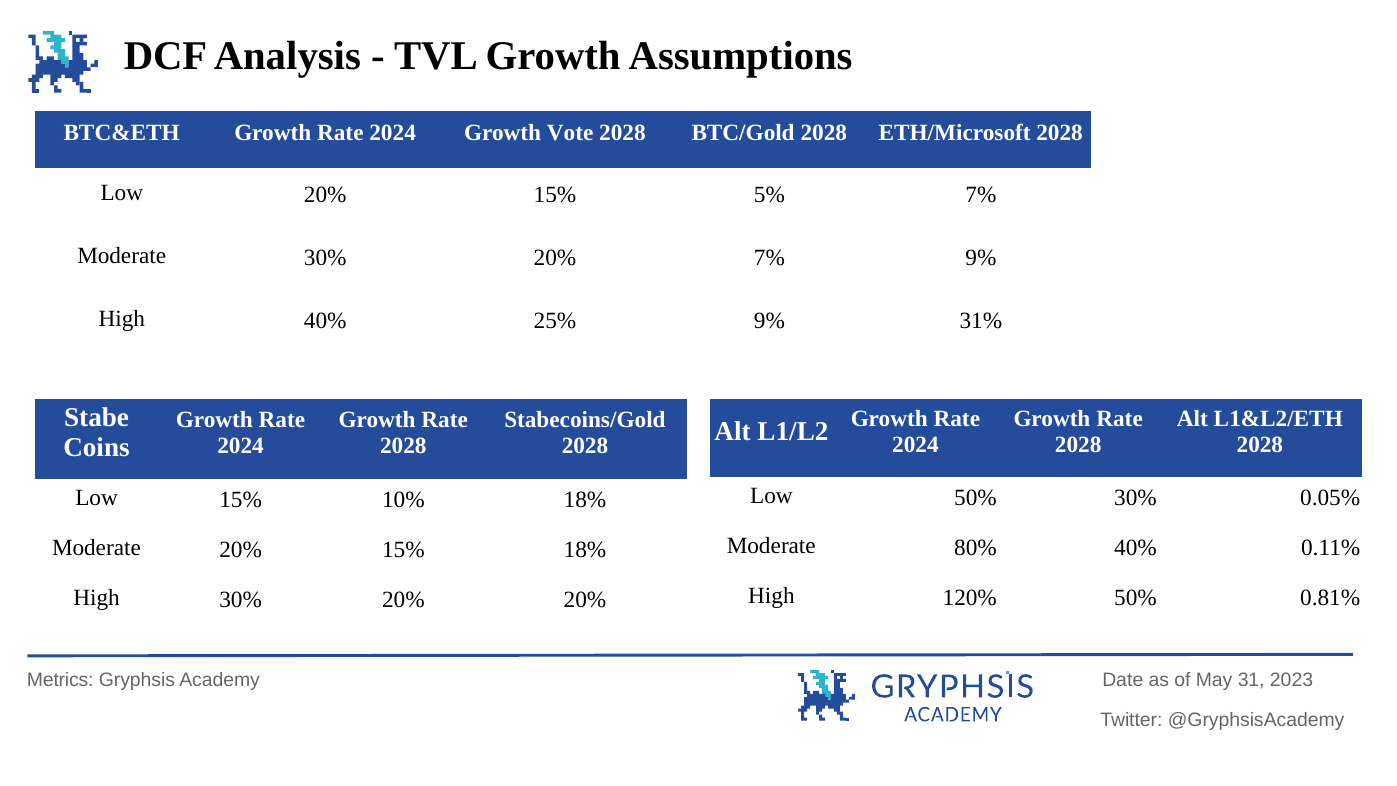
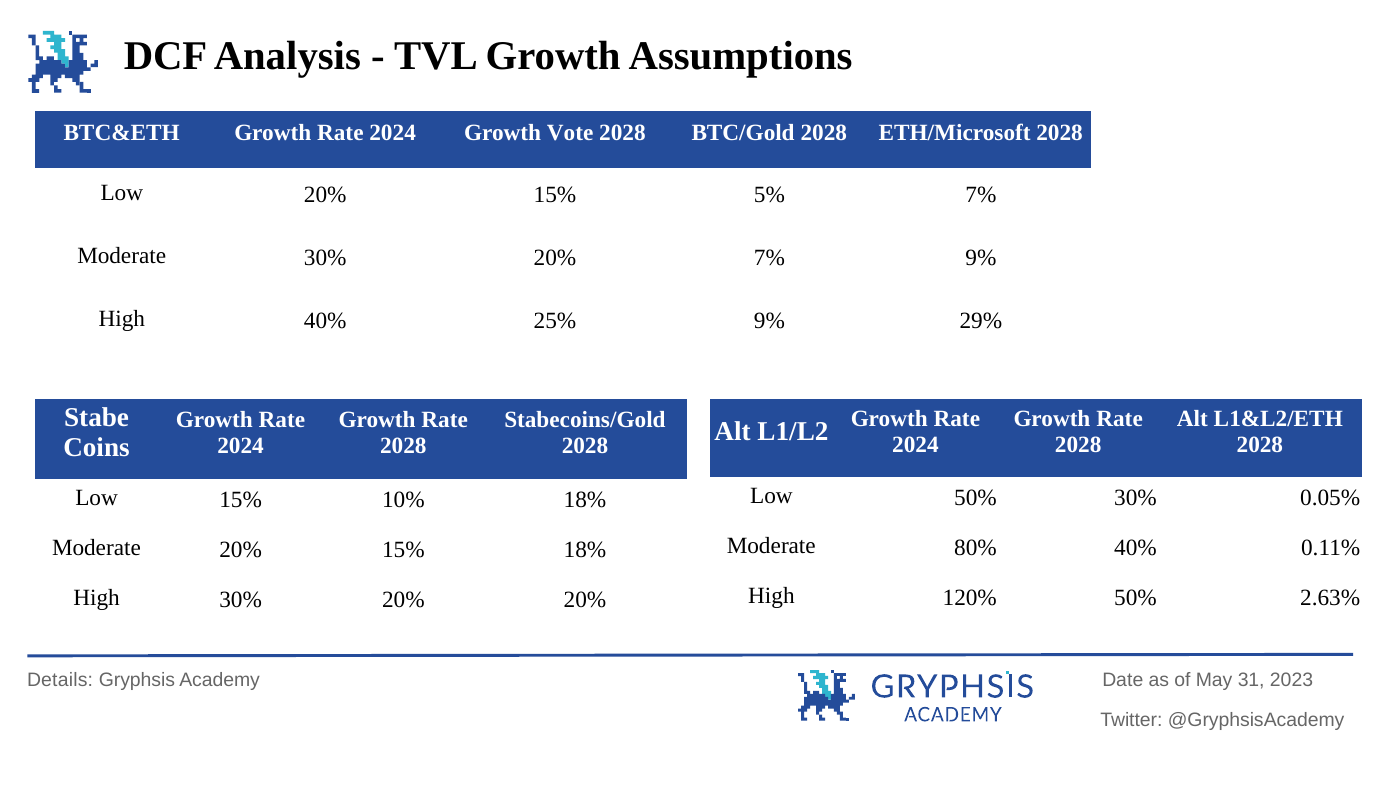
31%: 31% -> 29% (981, 321)
0.81%: 0.81% -> 2.63% (1330, 597)
Metrics: Metrics -> Details (60, 680)
